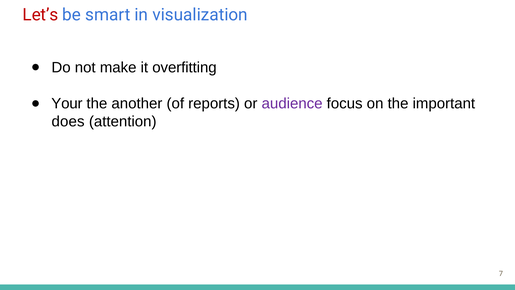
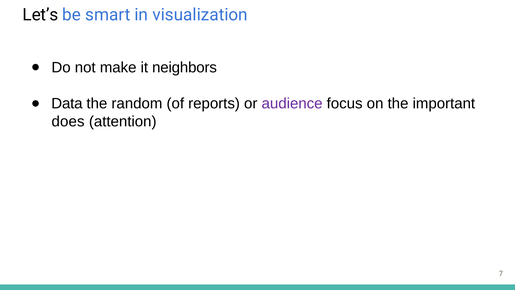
Let’s colour: red -> black (40, 15)
overfitting: overfitting -> neighbors (185, 67)
Your: Your -> Data (67, 103)
another: another -> random (137, 103)
